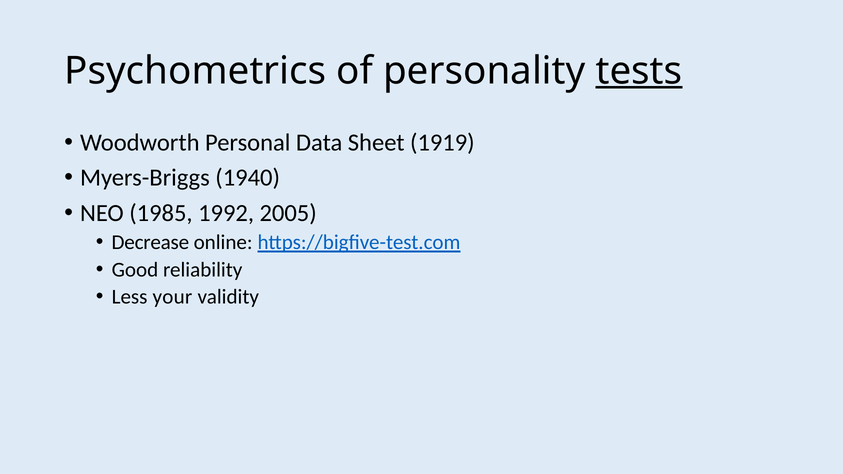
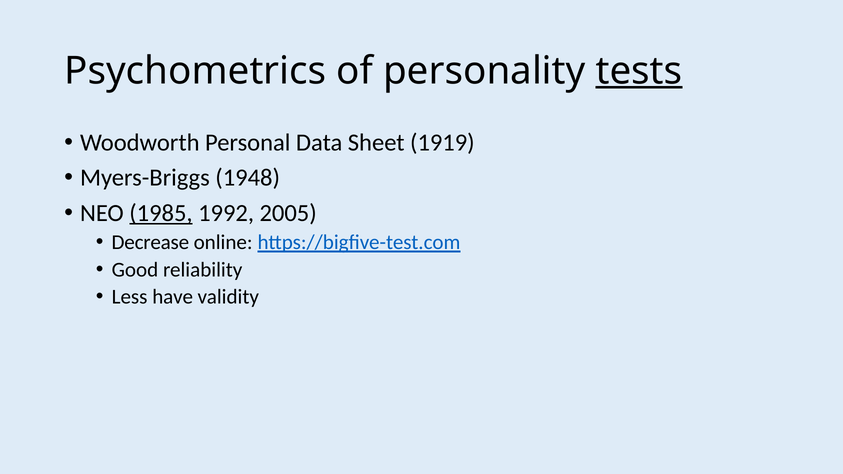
1940: 1940 -> 1948 (248, 178)
1985 underline: none -> present (161, 213)
your: your -> have (173, 297)
